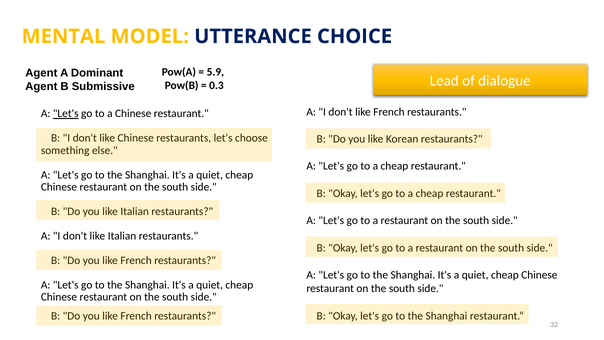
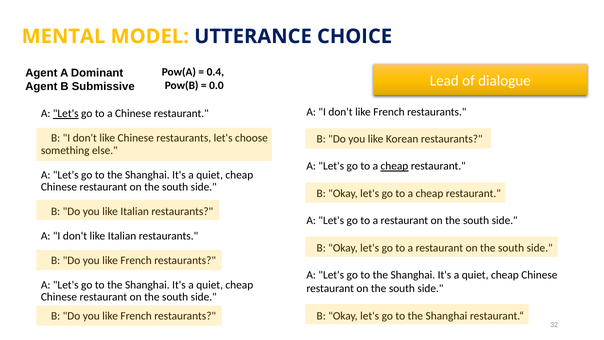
5.9: 5.9 -> 0.4 (215, 72)
0.3: 0.3 -> 0.0 (216, 85)
cheap underline: none -> present (394, 166)
